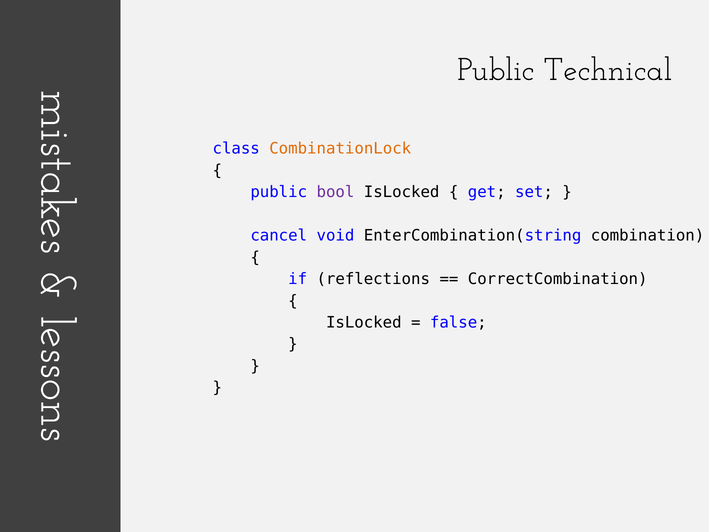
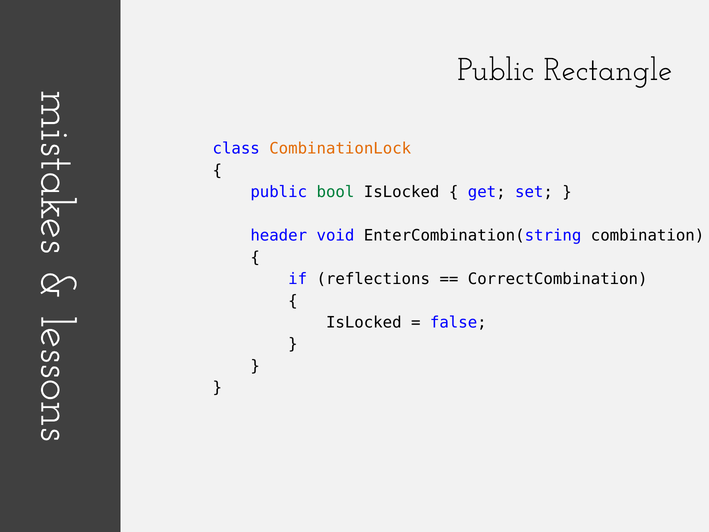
Technical: Technical -> Rectangle (608, 70)
bool colour: purple -> green (335, 192)
cancel: cancel -> header (279, 236)
